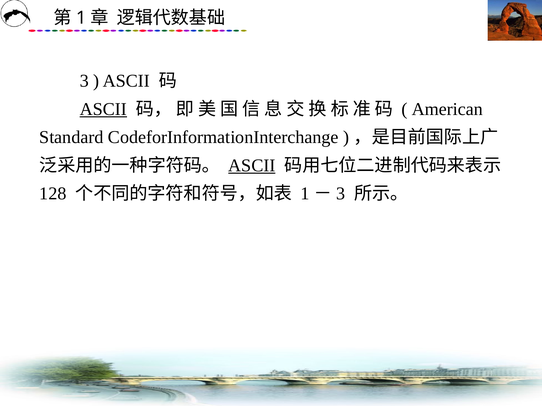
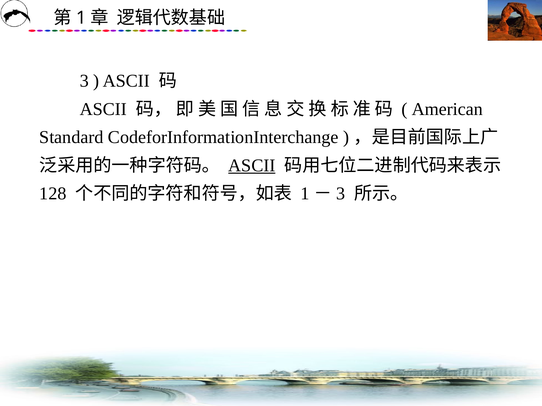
ASCII underline: present -> none (103, 109)
